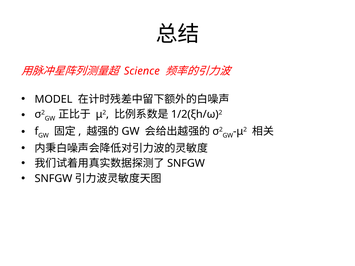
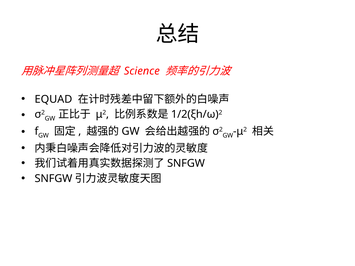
MODEL: MODEL -> EQUAD (53, 99)
